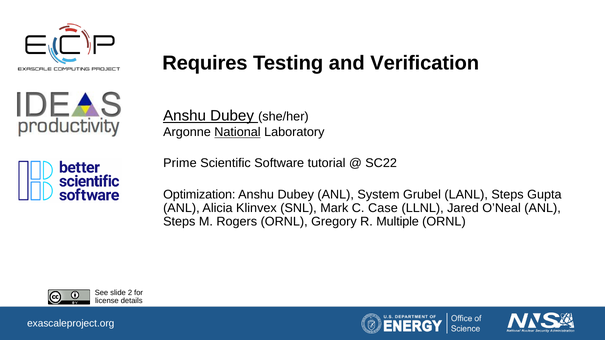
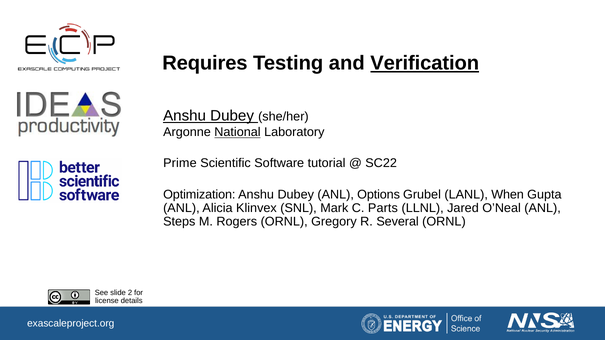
Verification underline: none -> present (425, 63)
System: System -> Options (379, 195)
LANL Steps: Steps -> When (508, 195)
Case: Case -> Parts (383, 208)
Multiple: Multiple -> Several (398, 222)
